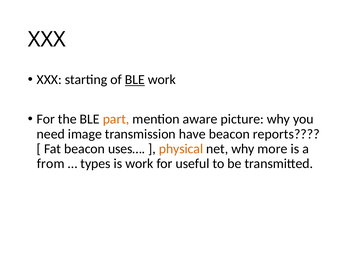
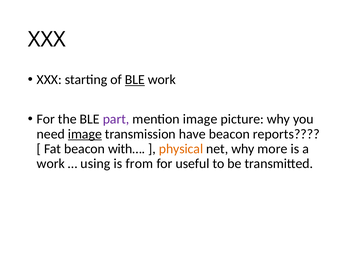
part colour: orange -> purple (116, 119)
mention aware: aware -> image (200, 119)
image underline: none -> present (85, 134)
uses…: uses… -> with… (127, 149)
from: from -> work (51, 164)
types: types -> using (95, 164)
is work: work -> from (139, 164)
